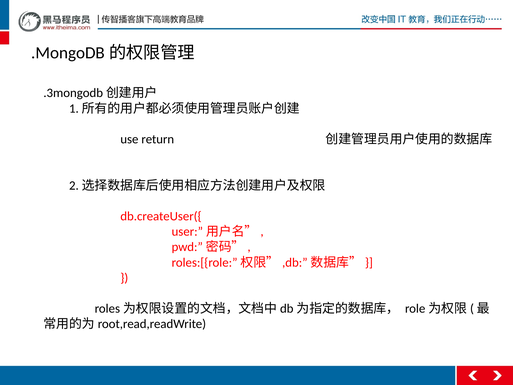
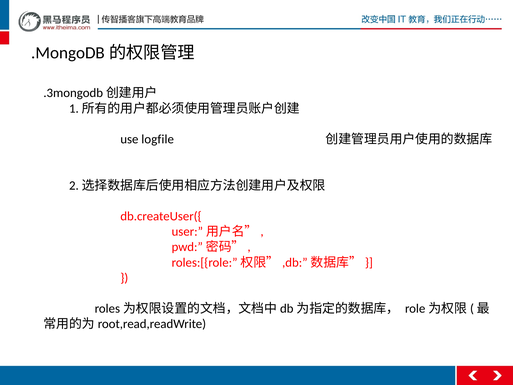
return: return -> logfile (158, 139)
